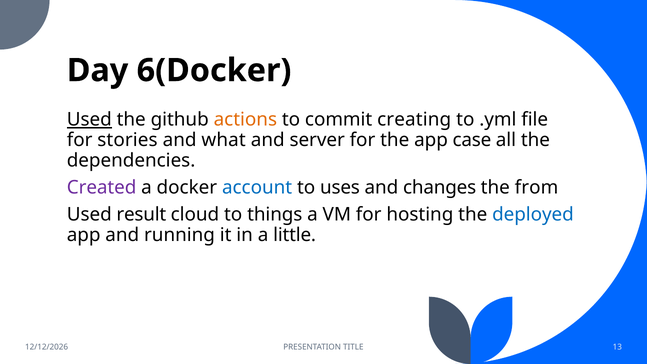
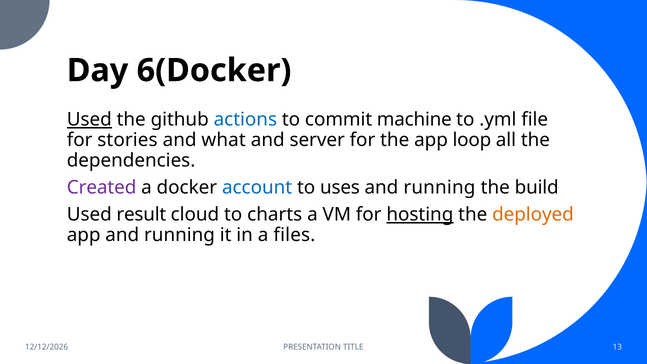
actions colour: orange -> blue (245, 120)
creating: creating -> machine (414, 120)
case: case -> loop (472, 140)
changes: changes -> running (439, 187)
from: from -> build (537, 187)
things: things -> charts (275, 215)
hosting underline: none -> present (420, 215)
deployed colour: blue -> orange (533, 215)
little: little -> files (294, 235)
